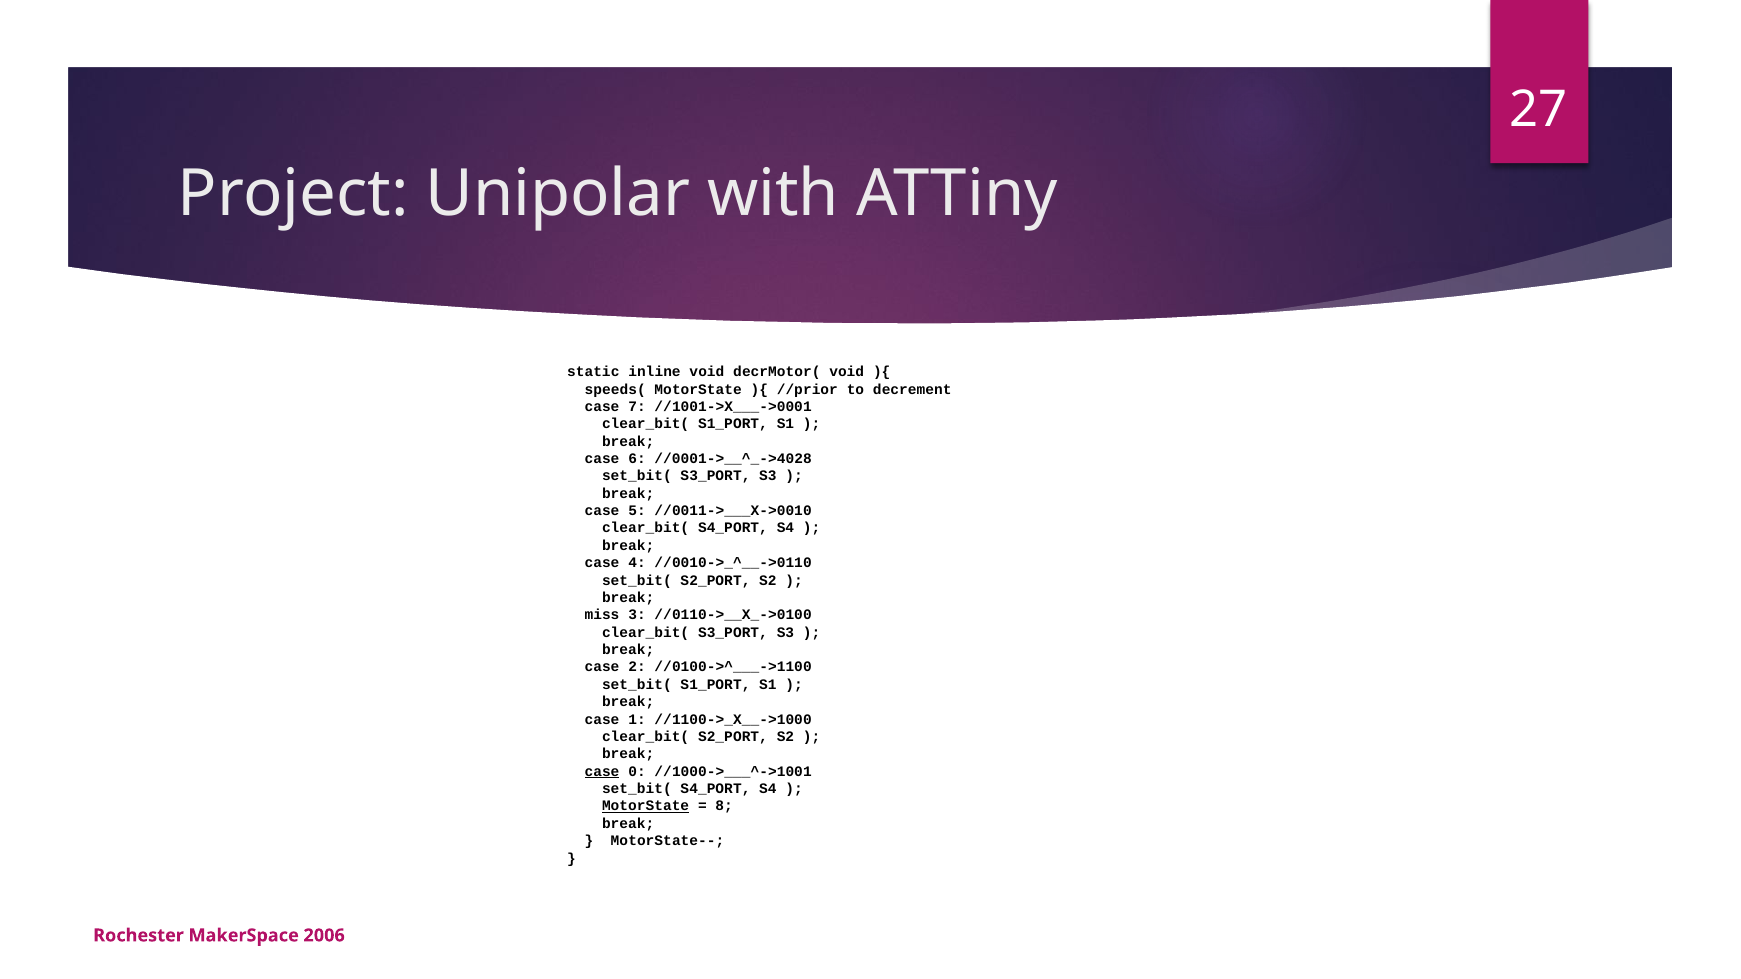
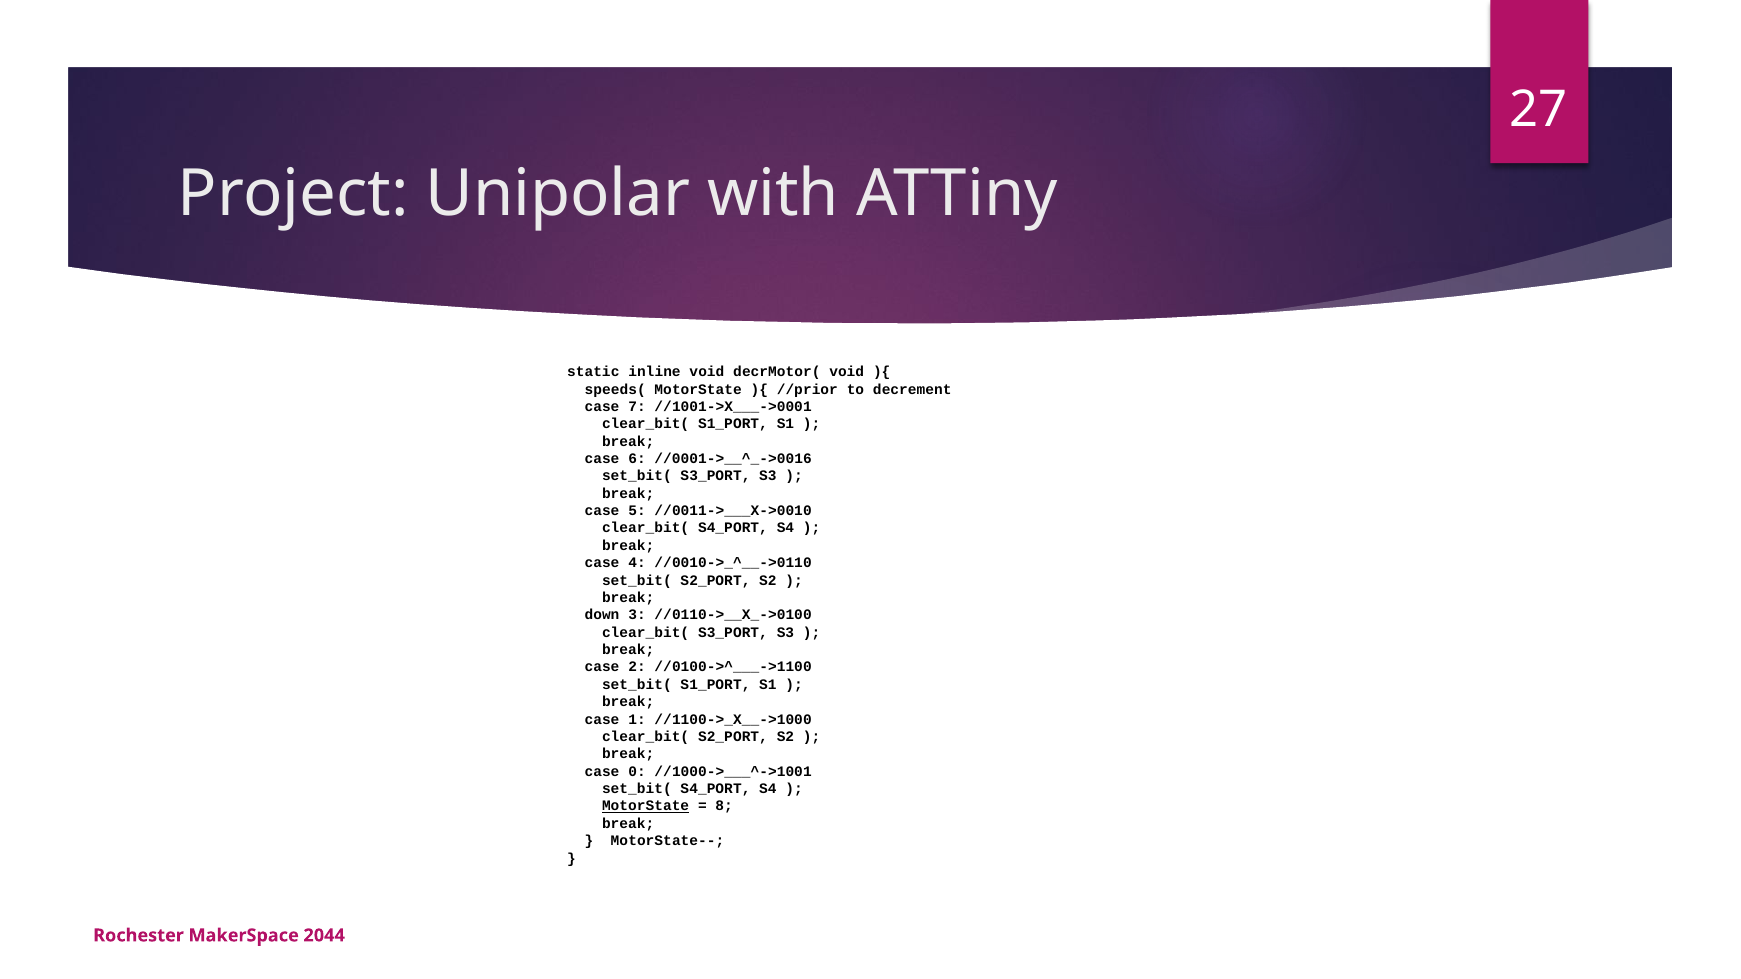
//0001->__^_->4028: //0001->__^_->4028 -> //0001->__^_->0016 (733, 459)
miss: miss -> down (602, 615)
case underline: present -> none (602, 772)
2006: 2006 -> 2044 (324, 936)
